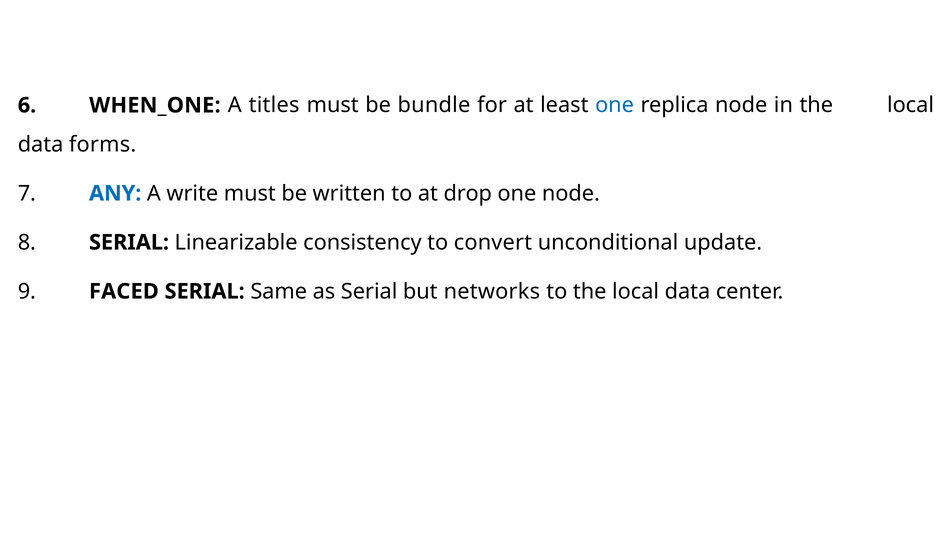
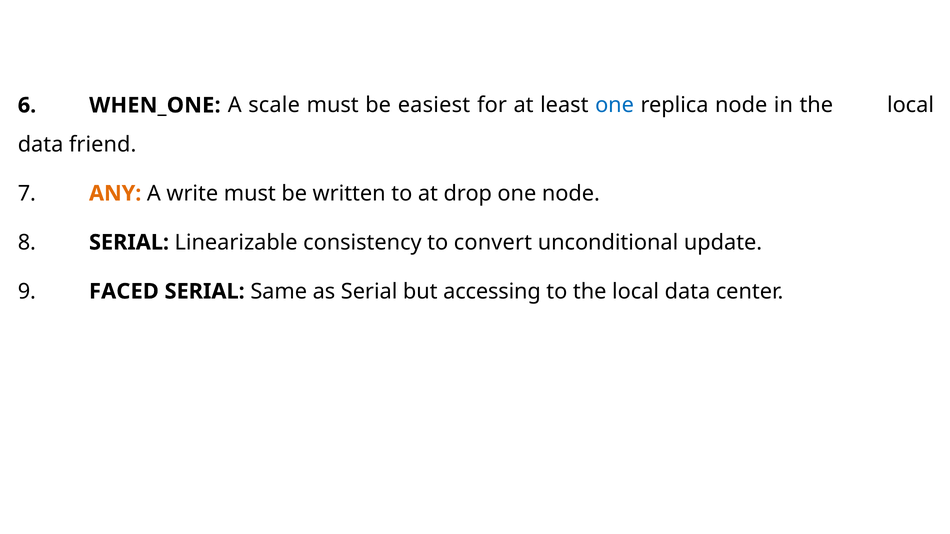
titles: titles -> scale (274, 105)
bundle: bundle -> easiest (434, 105)
forms: forms -> friend (103, 145)
ANY colour: blue -> orange (115, 194)
networks: networks -> accessing (492, 292)
